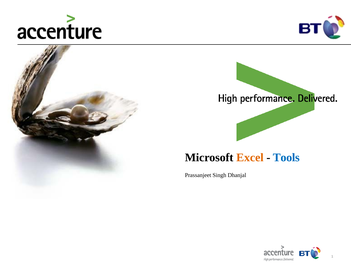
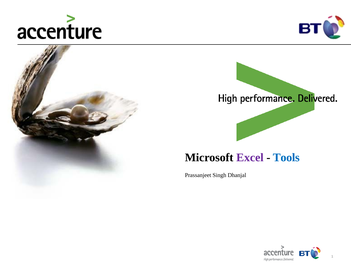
Excel colour: orange -> purple (250, 158)
